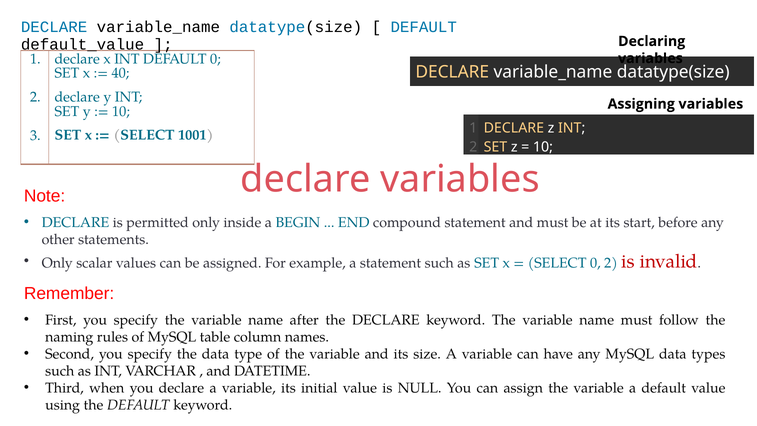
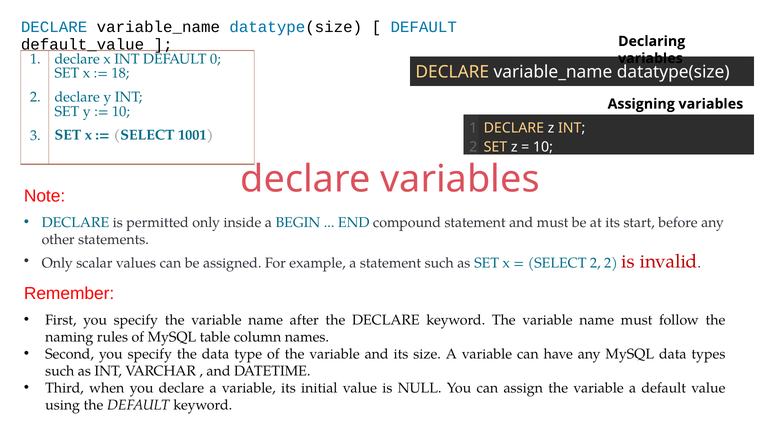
40: 40 -> 18 (120, 73)
SELECT 0: 0 -> 2 (595, 263)
